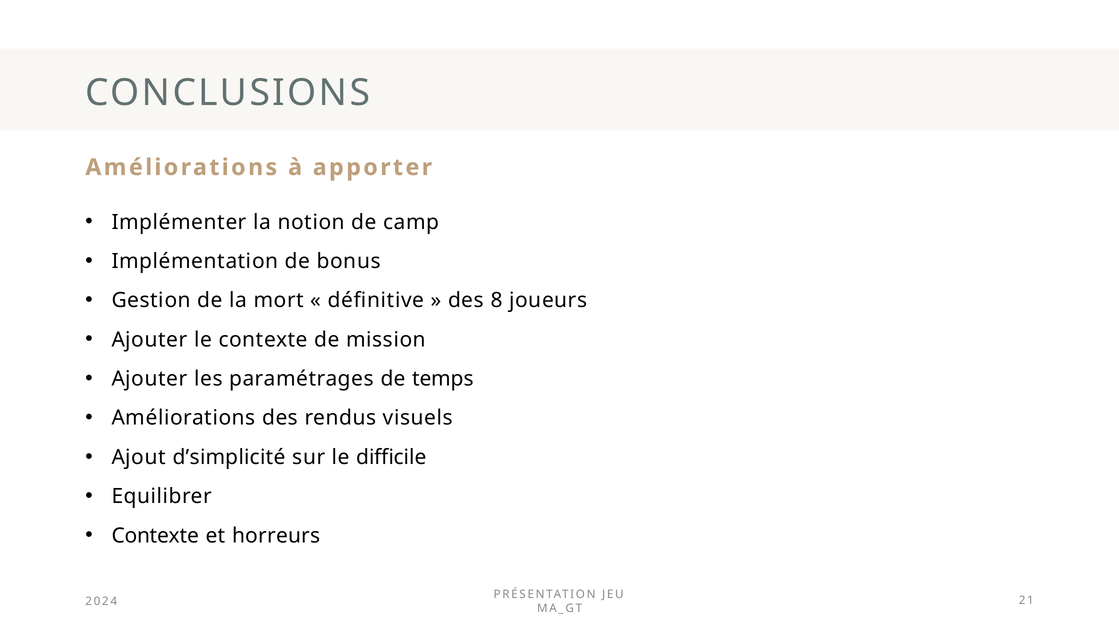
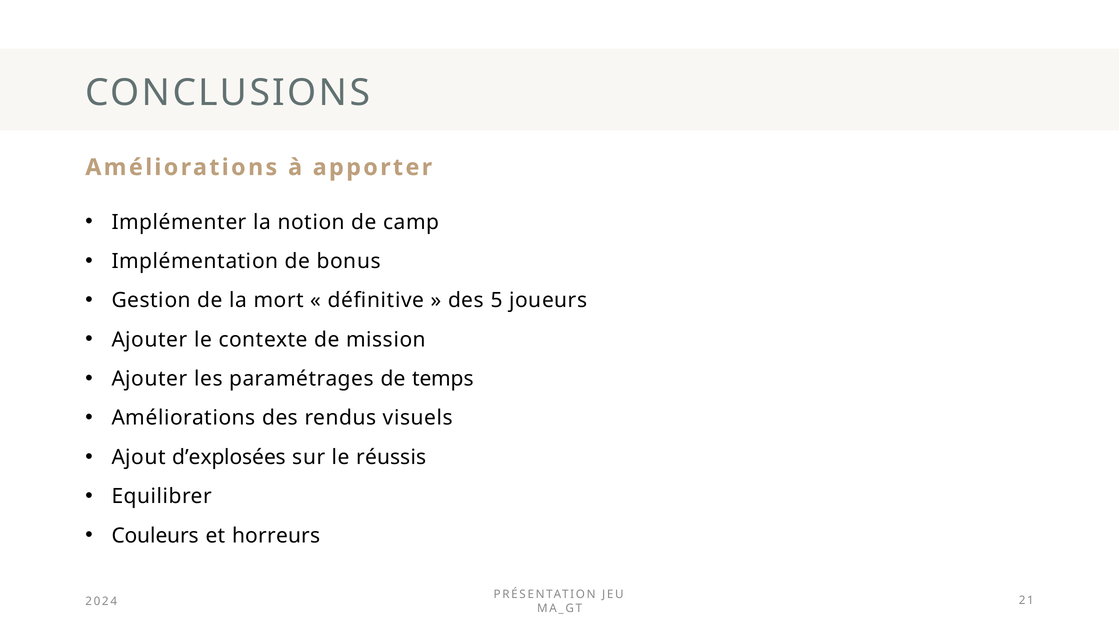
8: 8 -> 5 (497, 300)
d’simplicité: d’simplicité -> d’explosées (229, 457)
difficile: difficile -> réussis (391, 457)
Contexte: Contexte -> Couleurs (155, 535)
